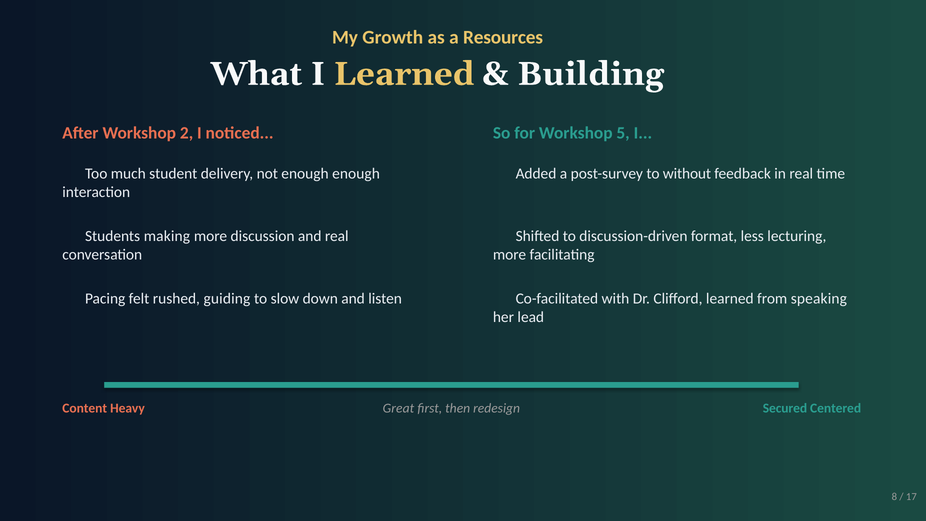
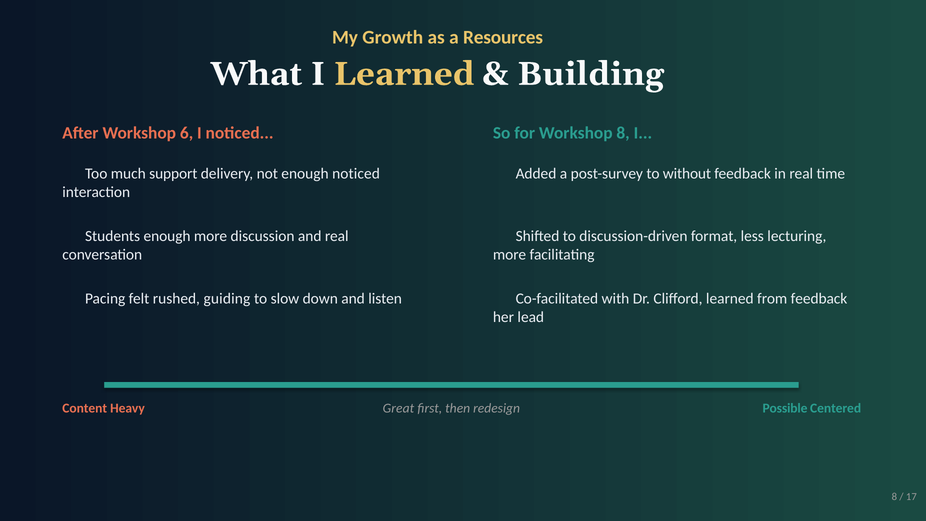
2: 2 -> 6 (187, 133)
Workshop 5: 5 -> 8 (623, 133)
student: student -> support (173, 173)
enough enough: enough -> noticed (356, 173)
making: making -> enough (167, 236)
from speaking: speaking -> feedback (819, 298)
Secured: Secured -> Possible (785, 408)
